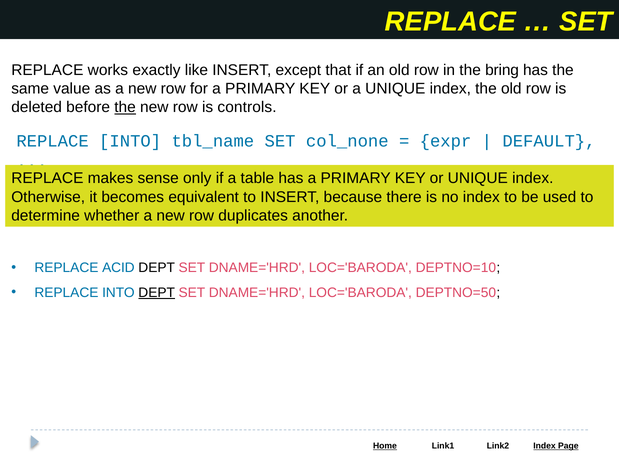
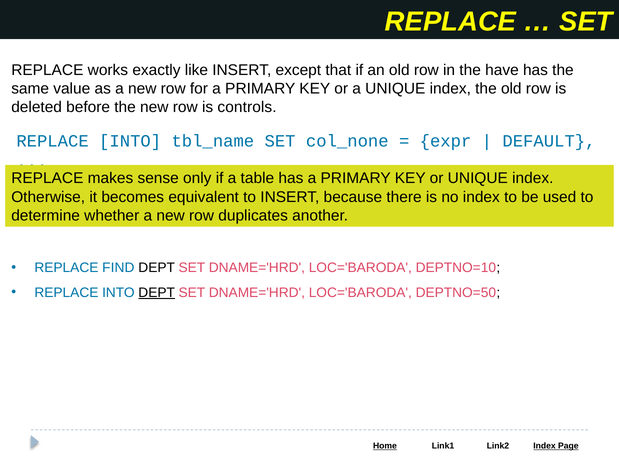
bring: bring -> have (502, 70)
the underline: present -> none (125, 107)
ACID: ACID -> FIND (118, 268)
